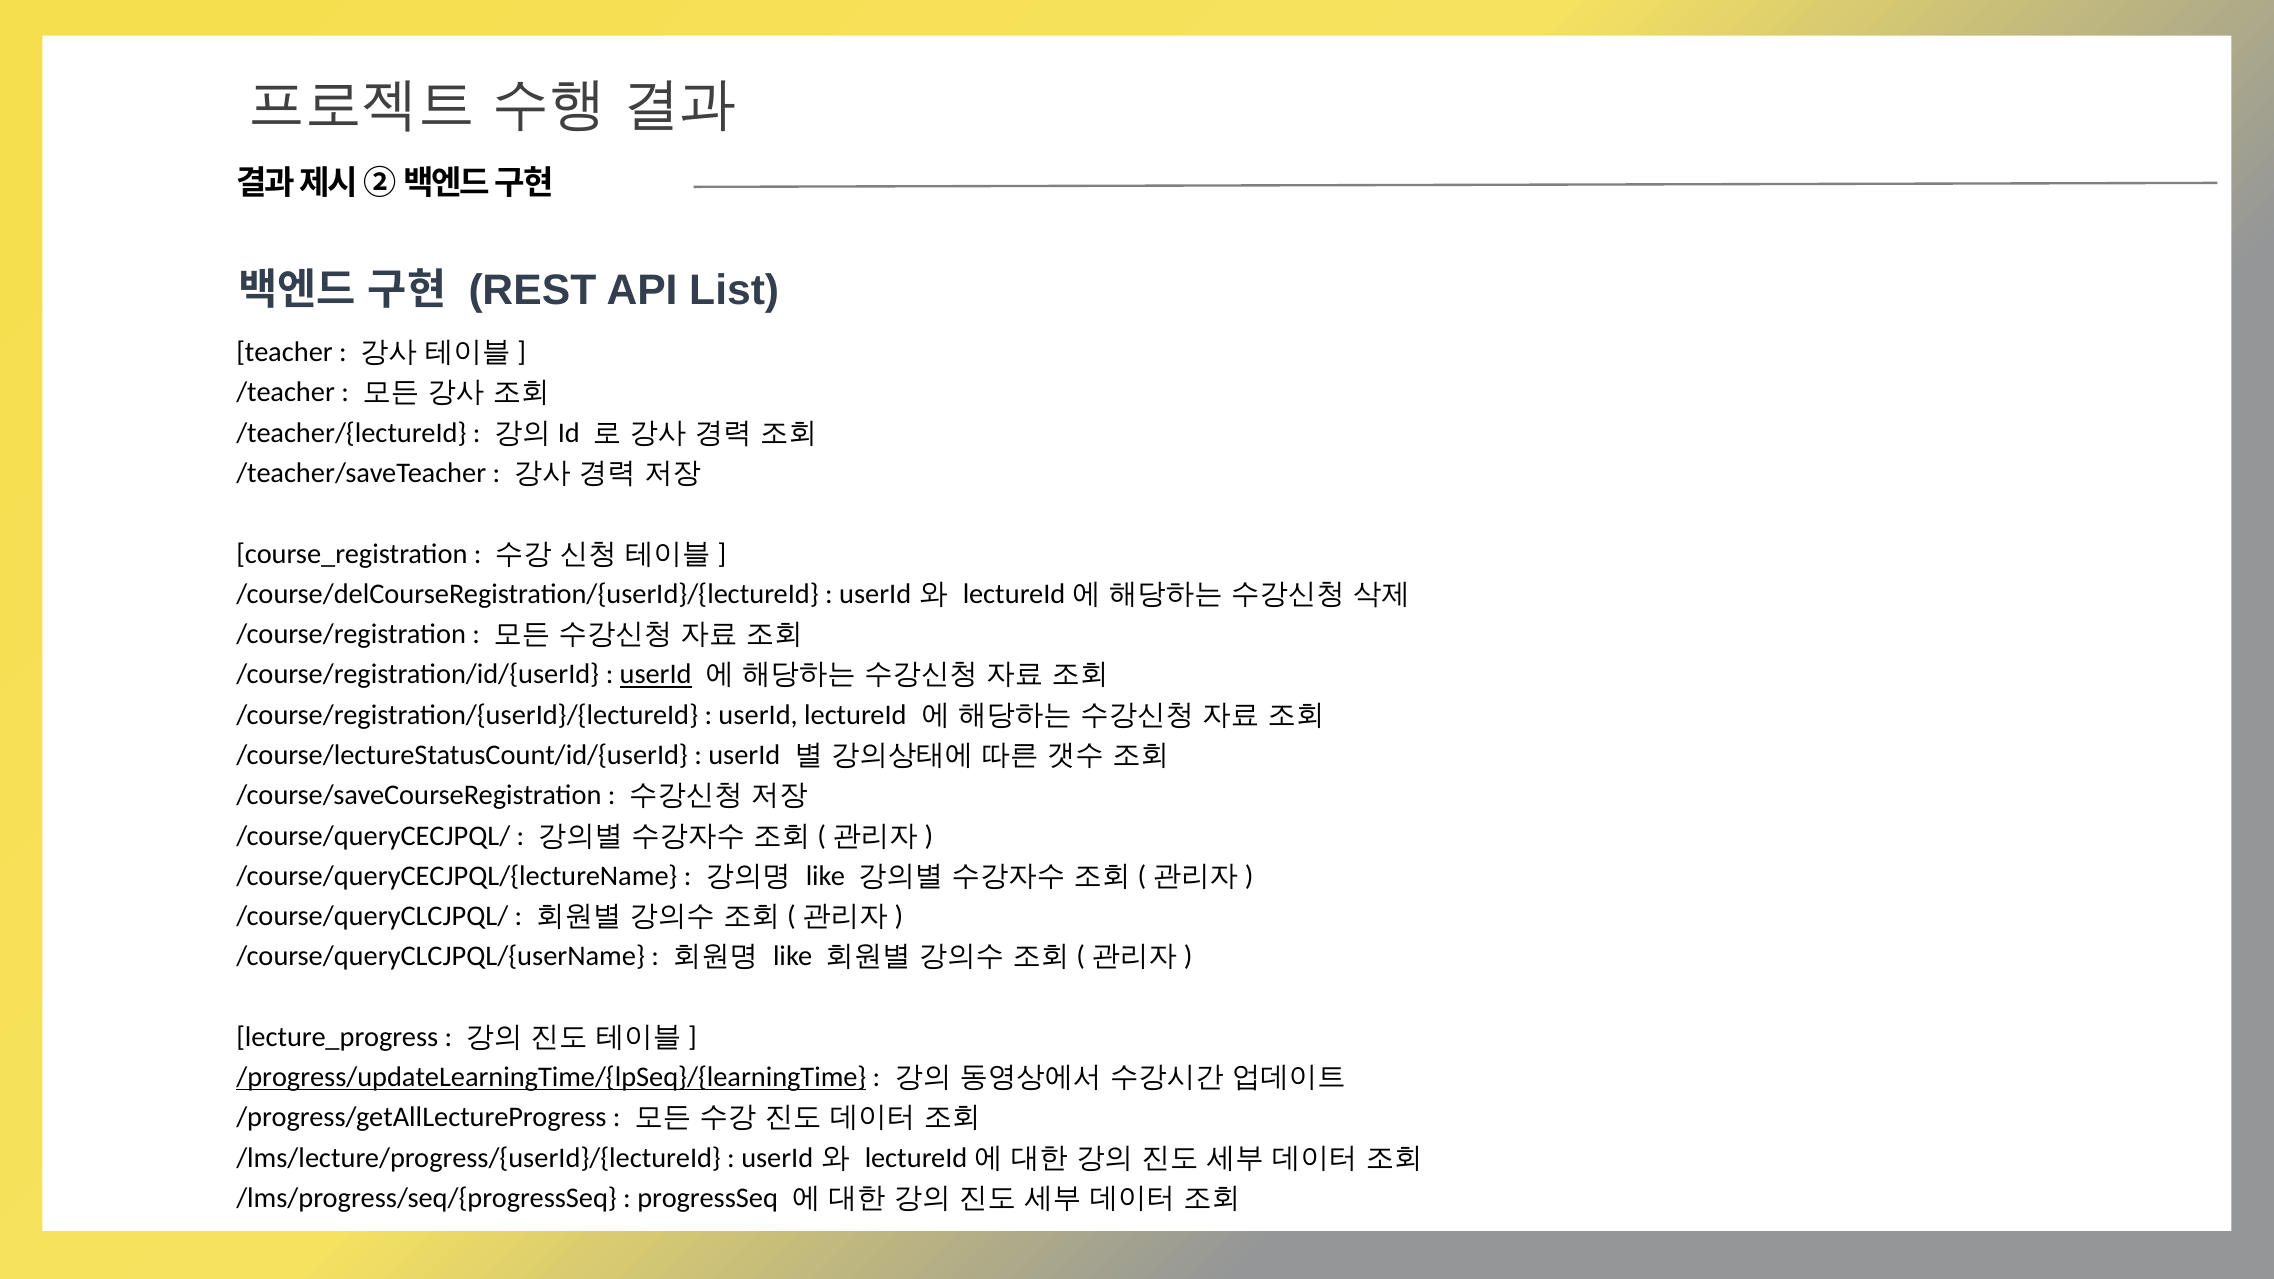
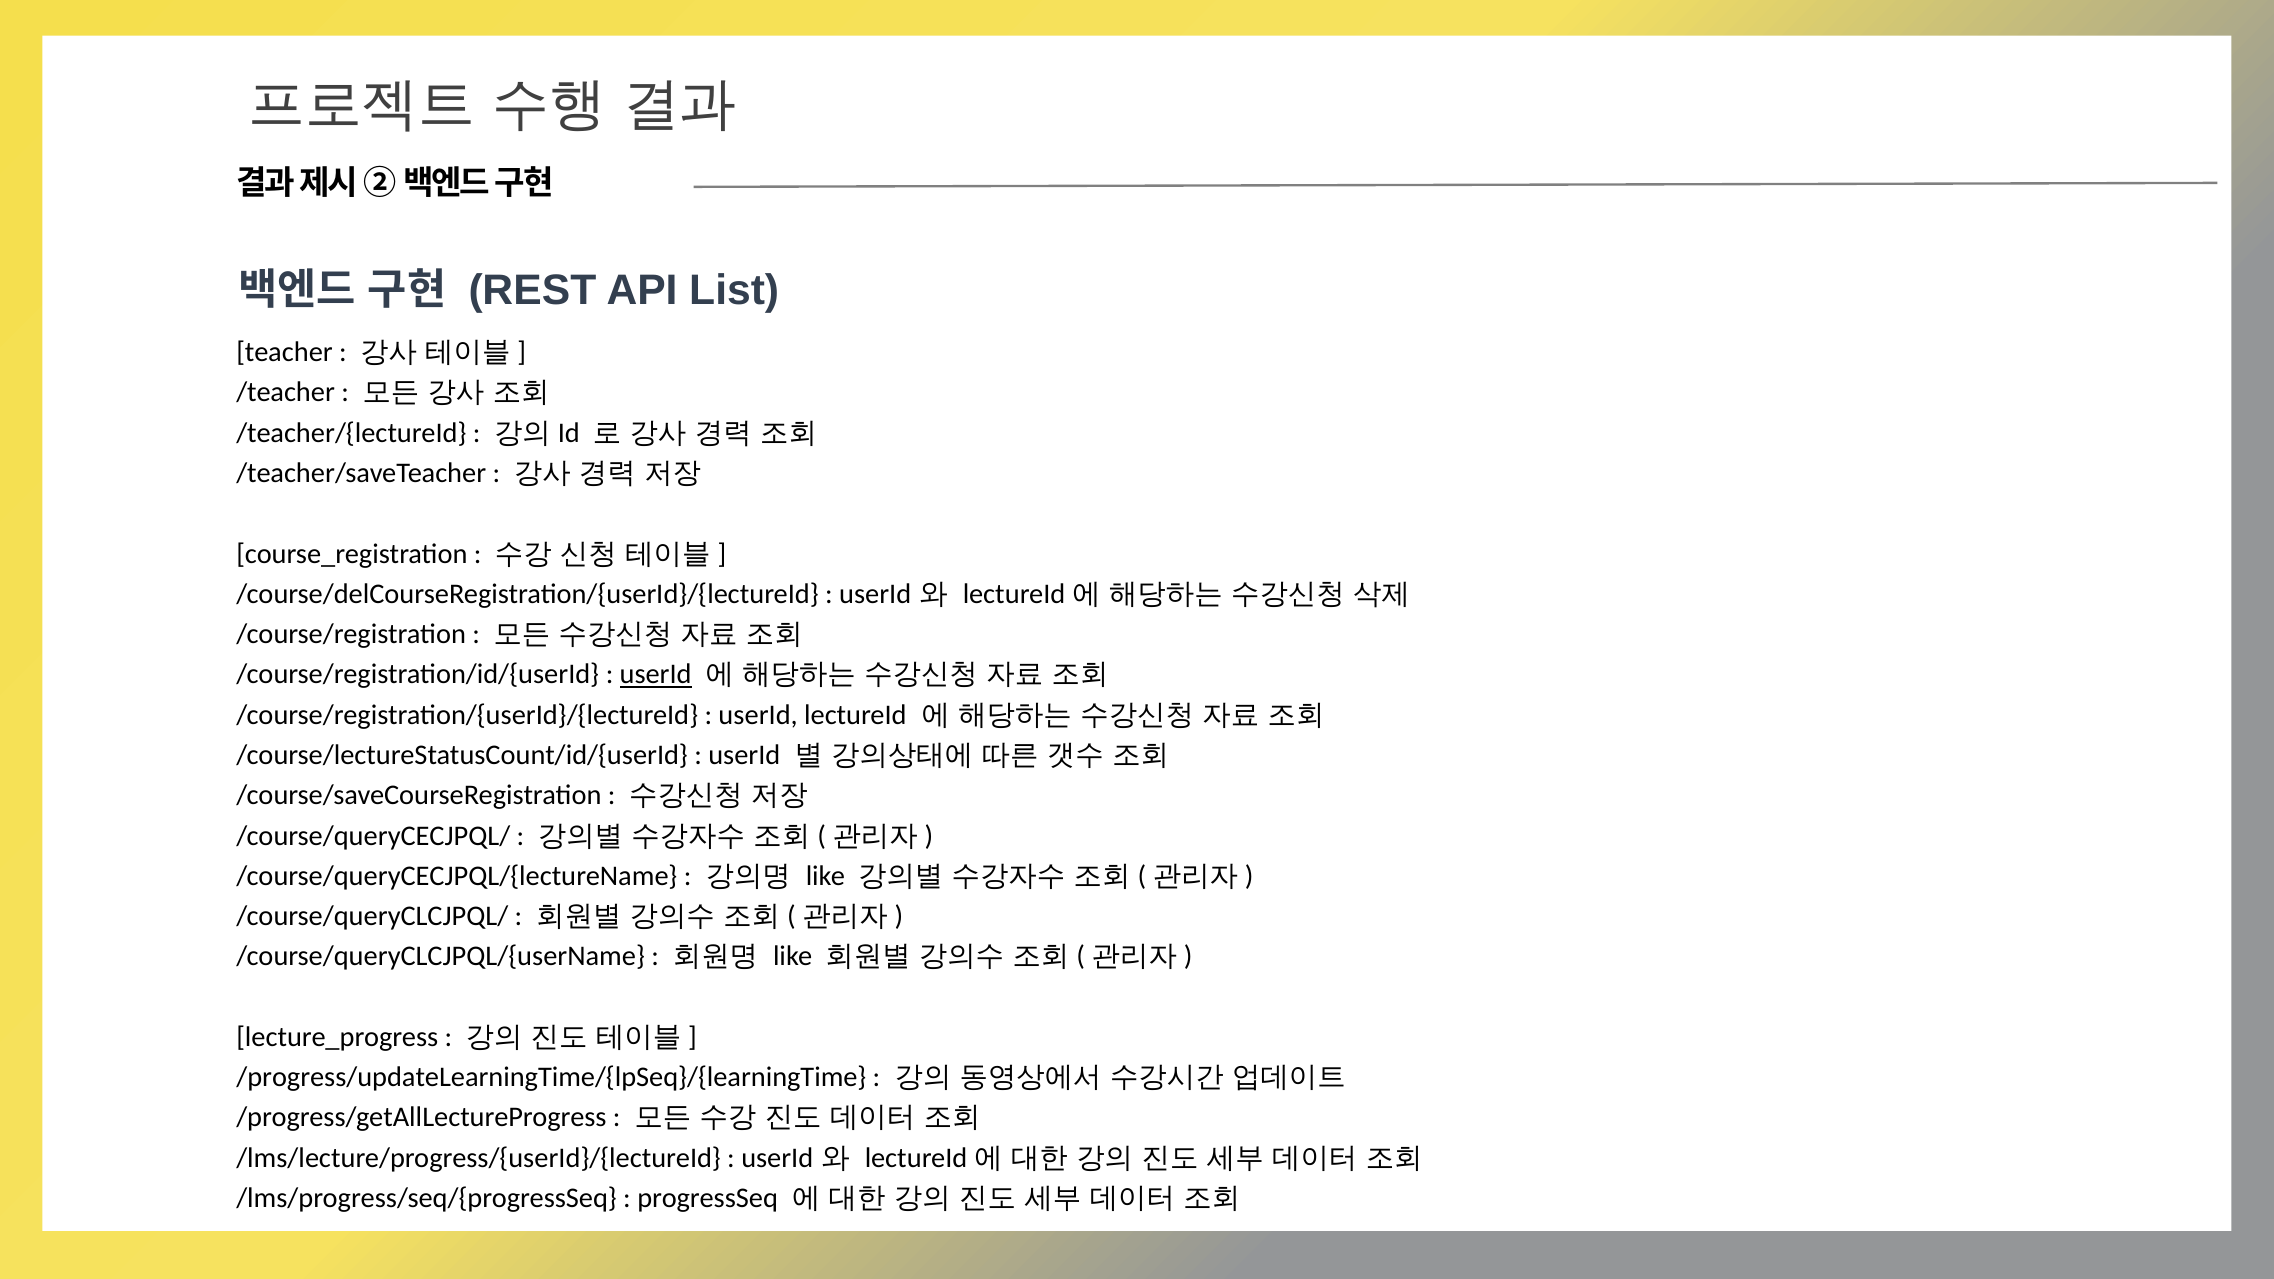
/progress/updateLearningTime/{lpSeq}/{learningTime underline: present -> none (551, 1077)
